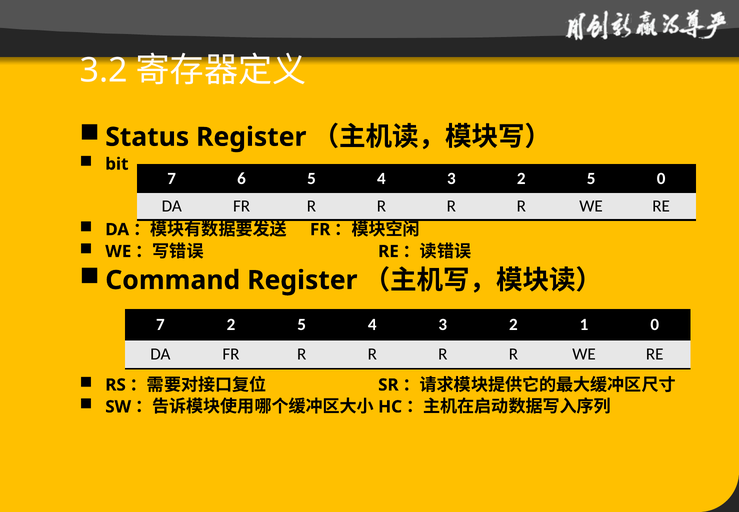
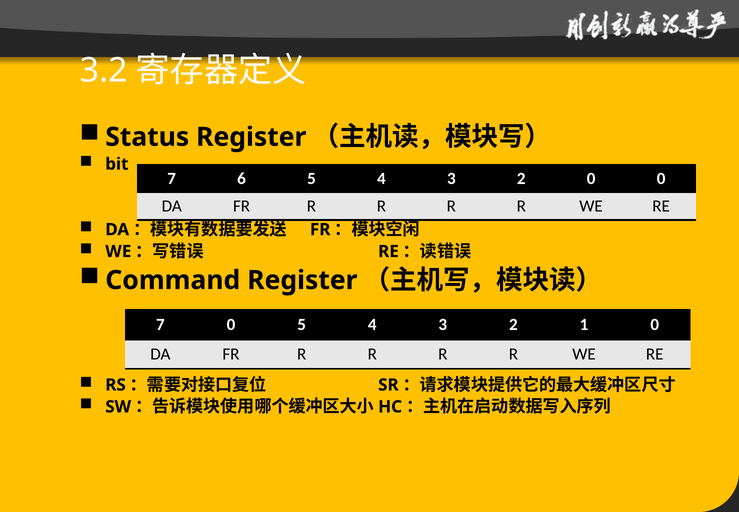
3 2 5: 5 -> 0 (591, 179)
7 2: 2 -> 0 (231, 325)
